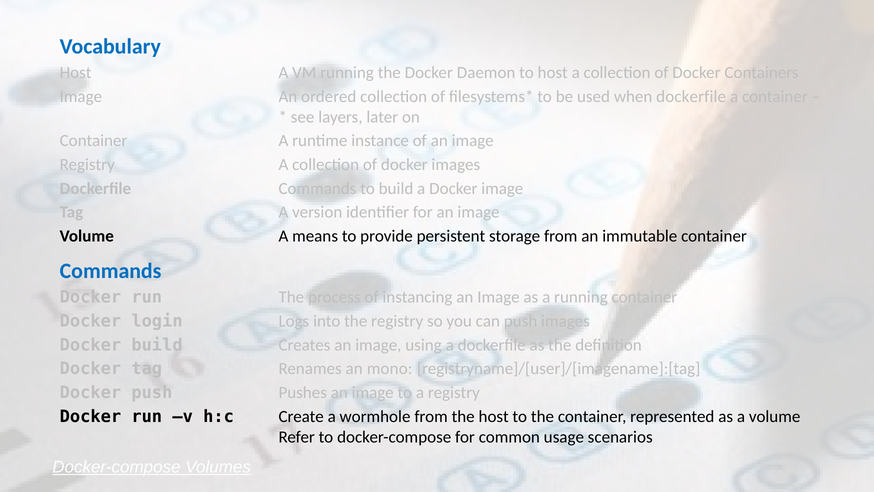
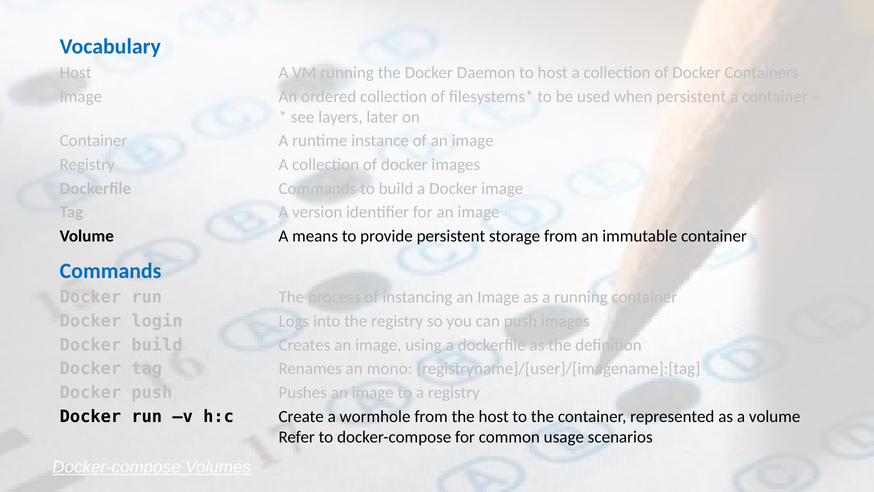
when dockerfile: dockerfile -> persistent (691, 97)
